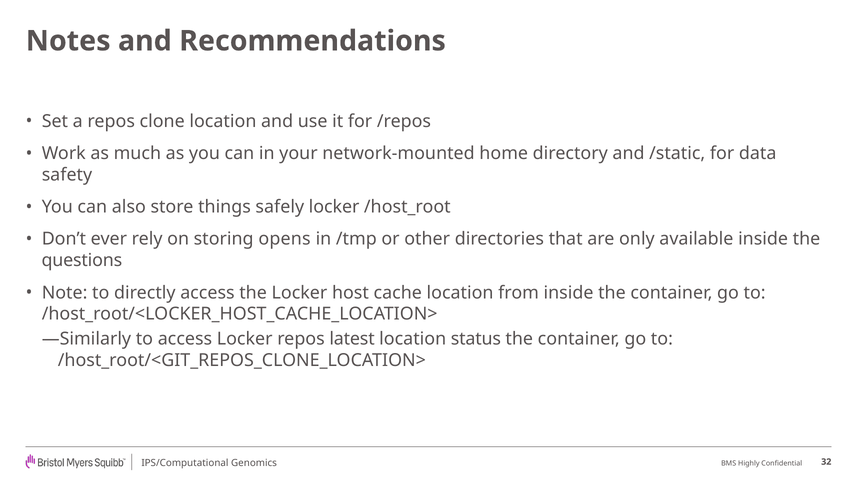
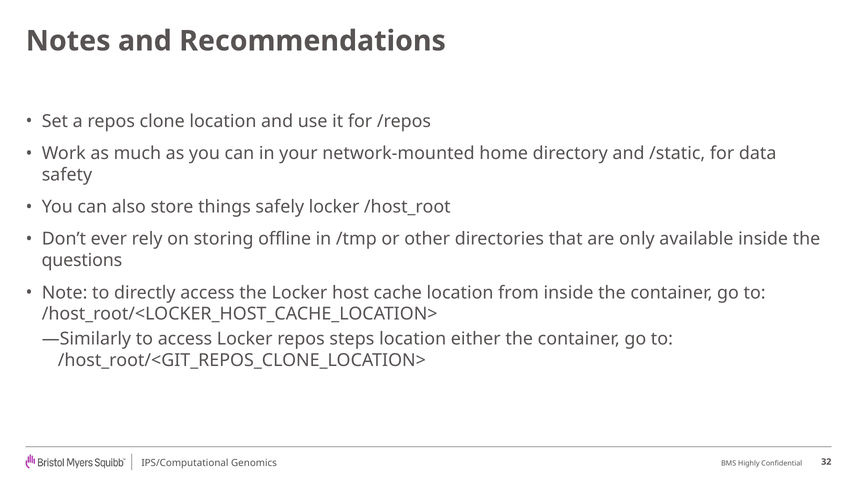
opens: opens -> offline (285, 239)
latest: latest -> steps (352, 339)
status: status -> either (476, 339)
